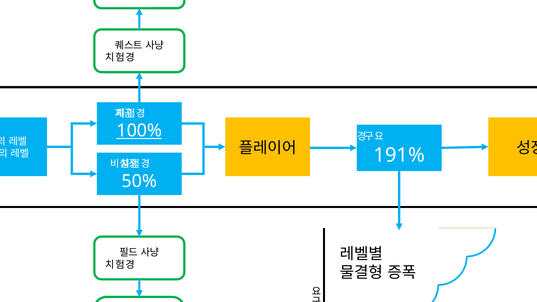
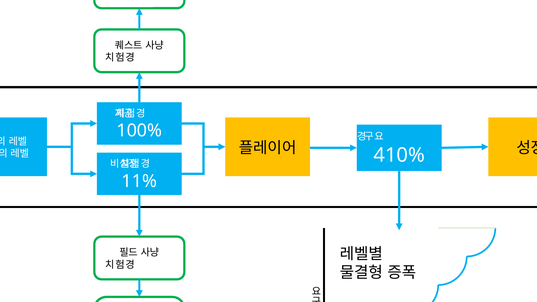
100% underline: present -> none (139, 131)
191%: 191% -> 410% (399, 155)
50%: 50% -> 11% (139, 181)
